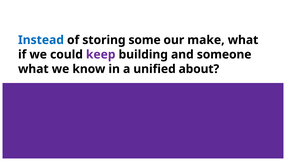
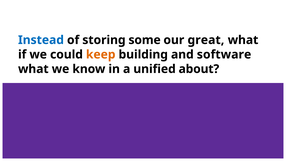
make: make -> great (206, 40)
keep colour: purple -> orange (101, 54)
someone: someone -> software (224, 54)
